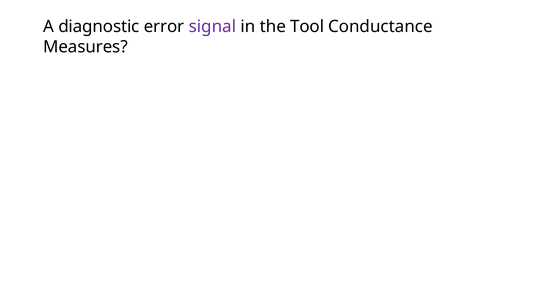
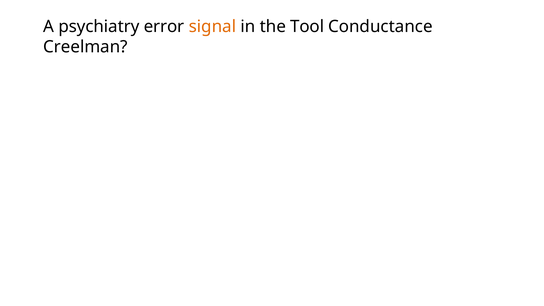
diagnostic: diagnostic -> psychiatry (99, 26)
signal colour: purple -> orange (212, 26)
Measures: Measures -> Creelman (85, 47)
